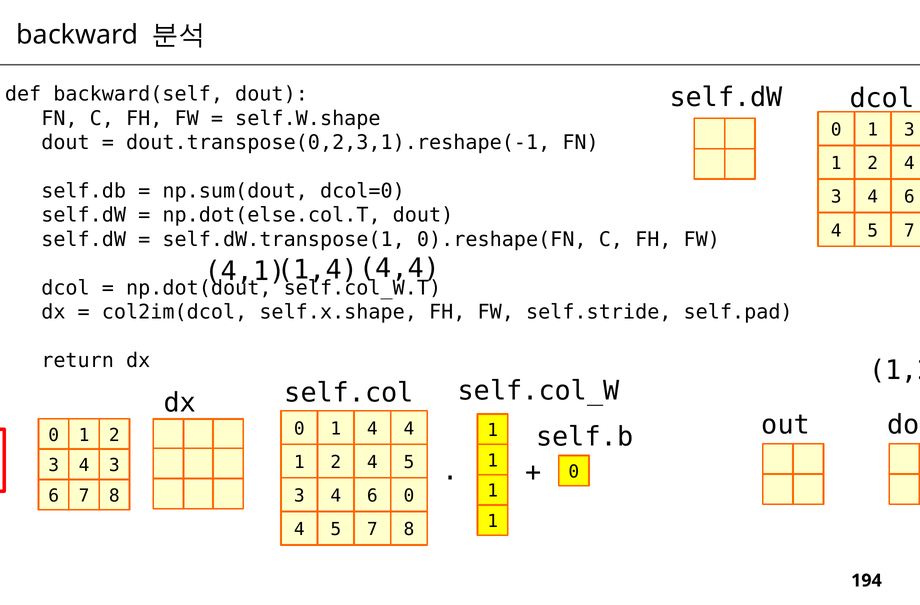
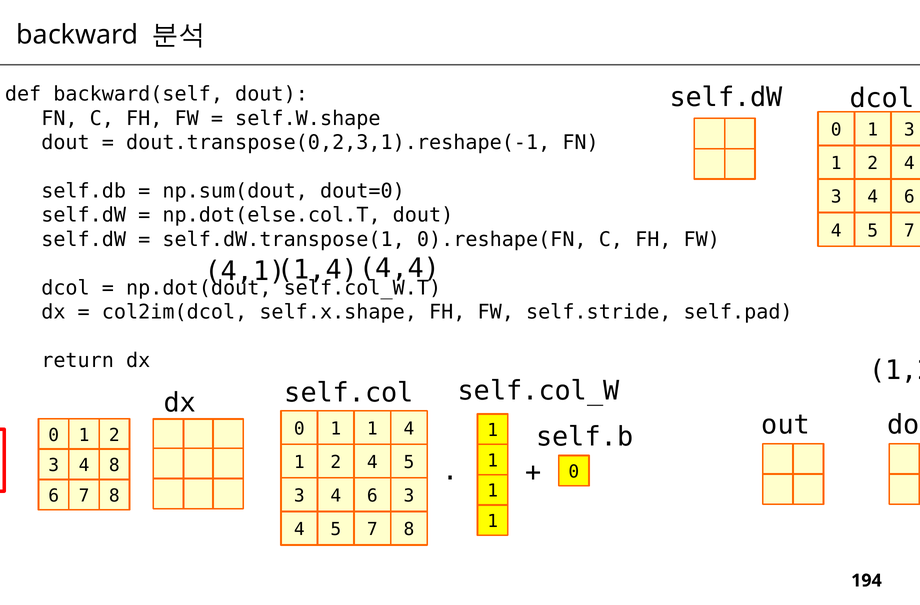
dcol=0: dcol=0 -> dout=0 (362, 191)
0 1 4: 4 -> 1 (372, 428)
3 4 3: 3 -> 8 (114, 465)
6 0: 0 -> 3 (409, 495)
